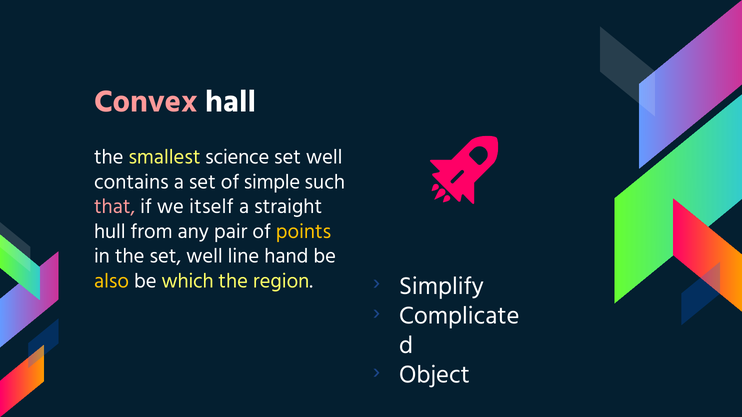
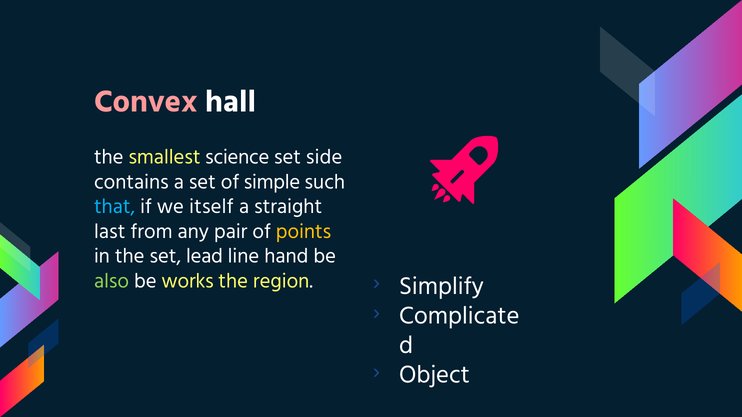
well: well -> side (324, 157)
that colour: pink -> light blue (115, 207)
hull: hull -> last (110, 232)
the set well: well -> lead (205, 256)
also colour: yellow -> light green (111, 281)
which: which -> works (188, 281)
